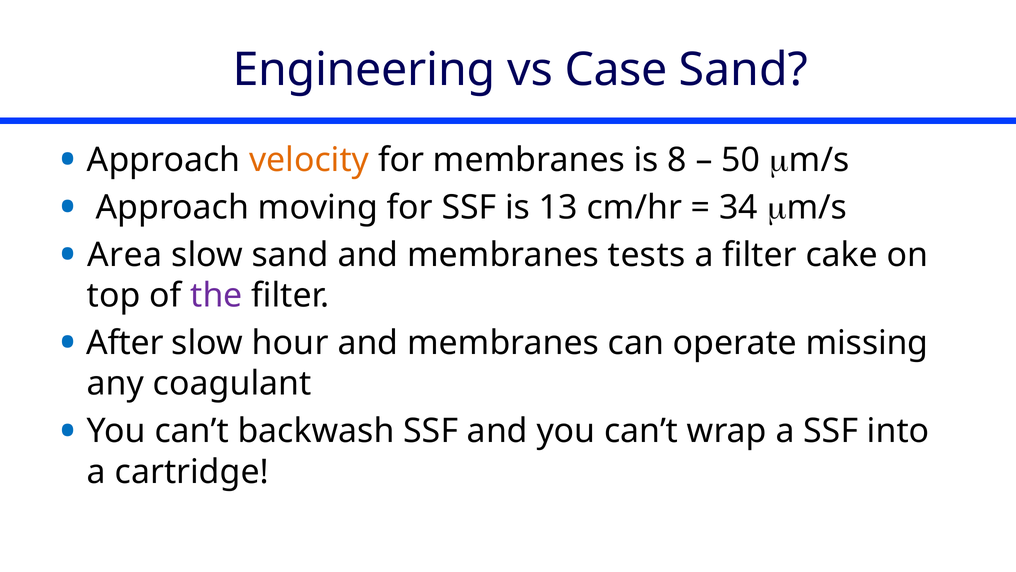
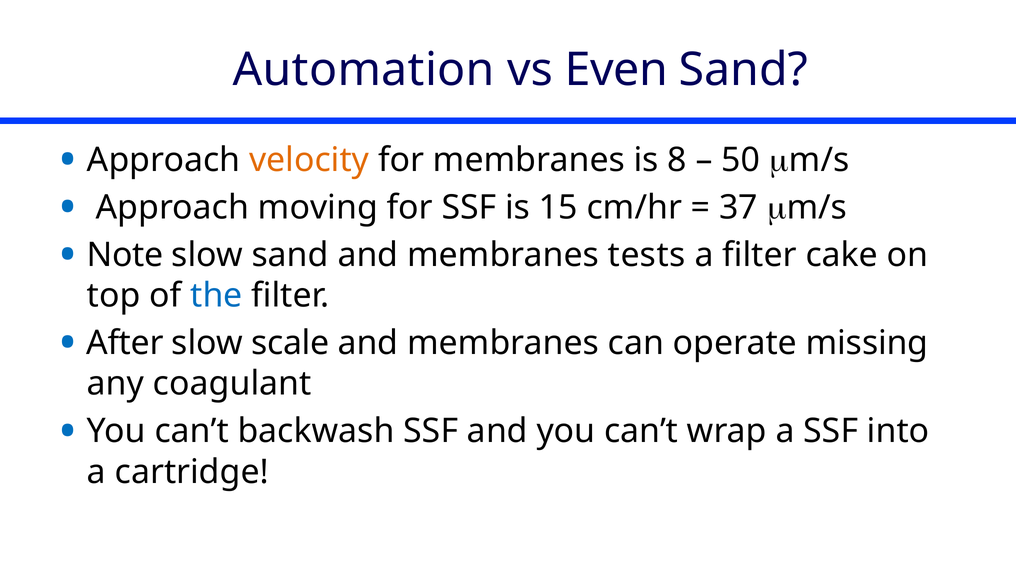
Engineering: Engineering -> Automation (364, 70)
Case: Case -> Even (616, 70)
13: 13 -> 15 (558, 207)
34: 34 -> 37 (738, 207)
Area: Area -> Note (125, 255)
the colour: purple -> blue (216, 295)
hour: hour -> scale (290, 343)
